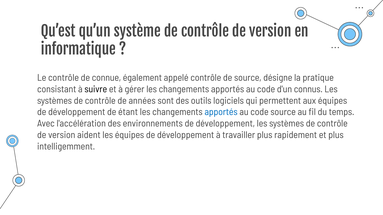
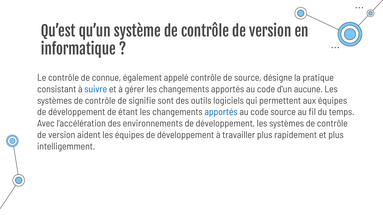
suivre colour: black -> blue (96, 89)
connus: connus -> aucune (308, 89)
années: années -> signifie (142, 101)
